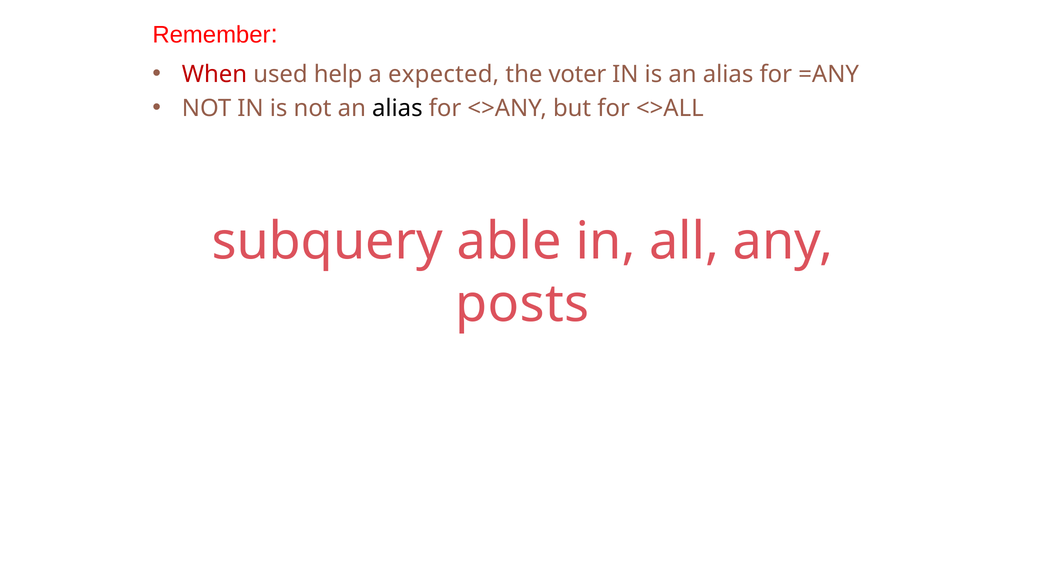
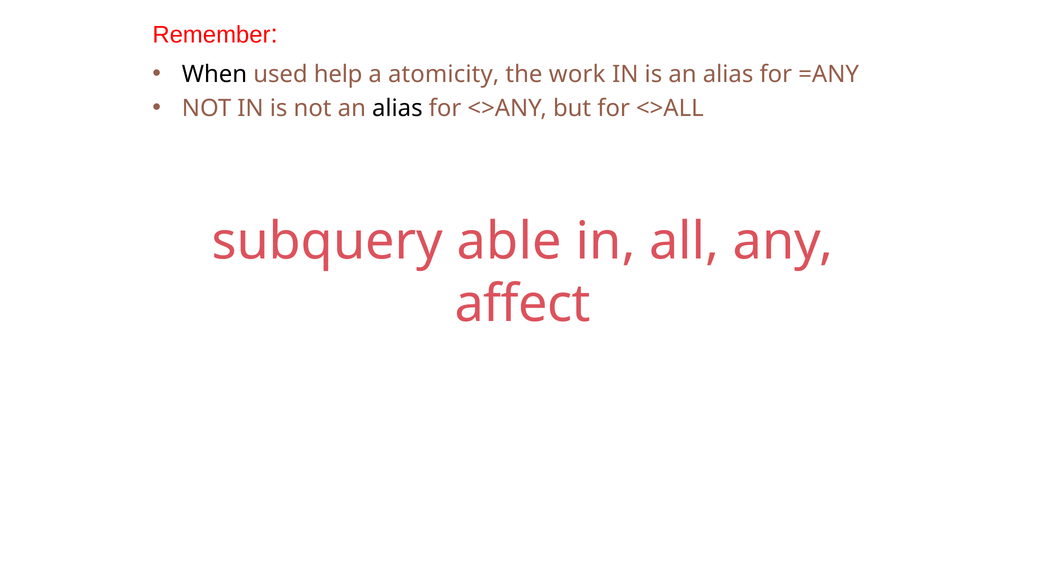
When colour: red -> black (214, 74)
expected: expected -> atomicity (444, 74)
voter: voter -> work (577, 74)
posts: posts -> affect (523, 304)
